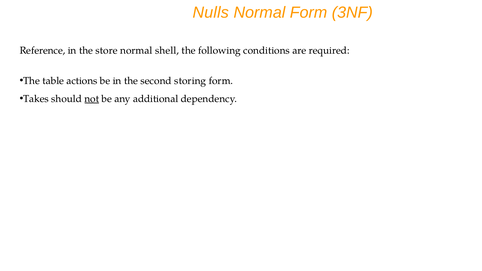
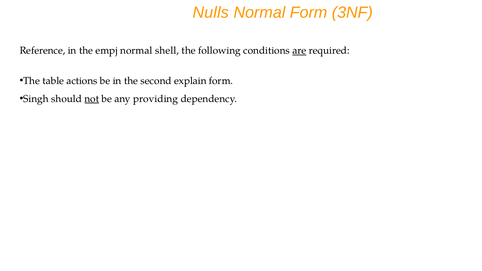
store: store -> empj (107, 51)
are underline: none -> present (299, 51)
storing: storing -> explain (190, 81)
Takes: Takes -> Singh (36, 99)
additional: additional -> providing (156, 99)
